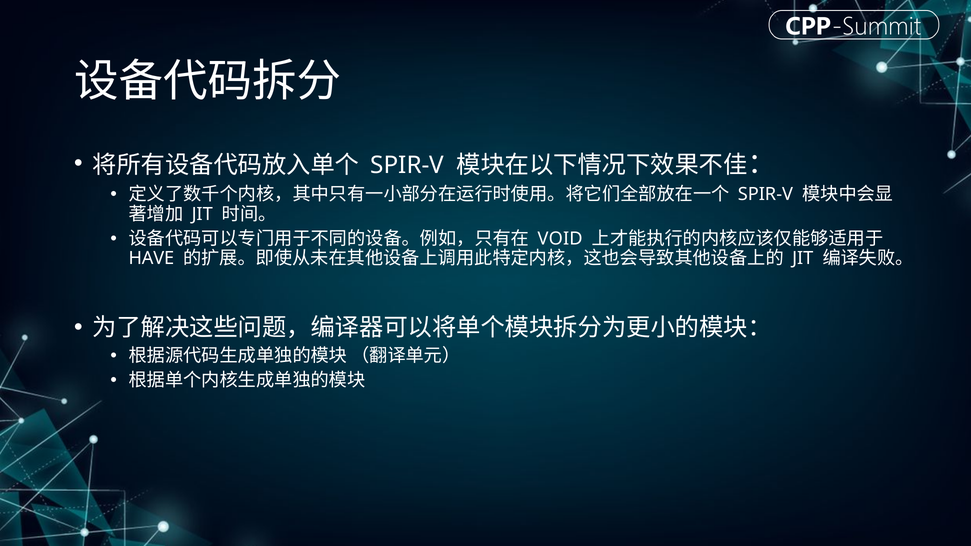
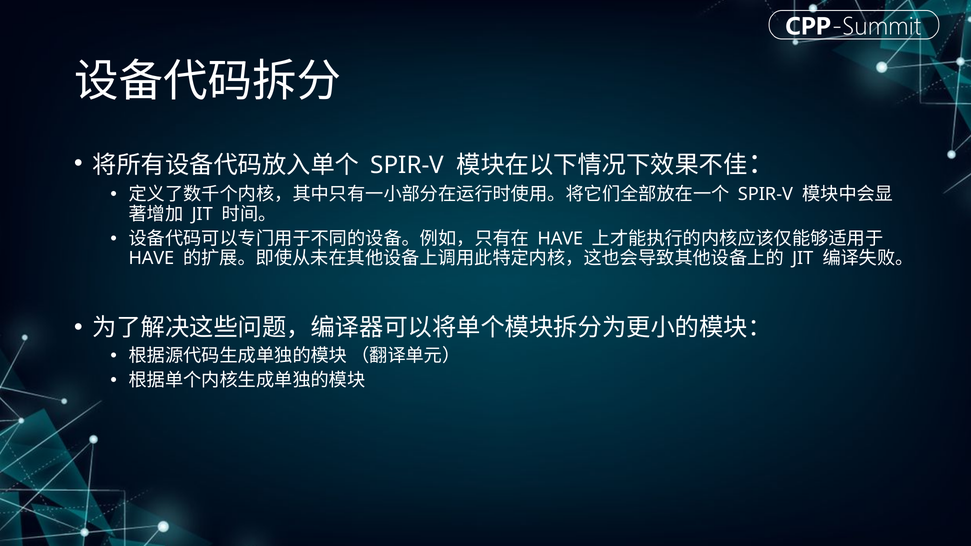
VOID: VOID -> HAVE (560, 239)
